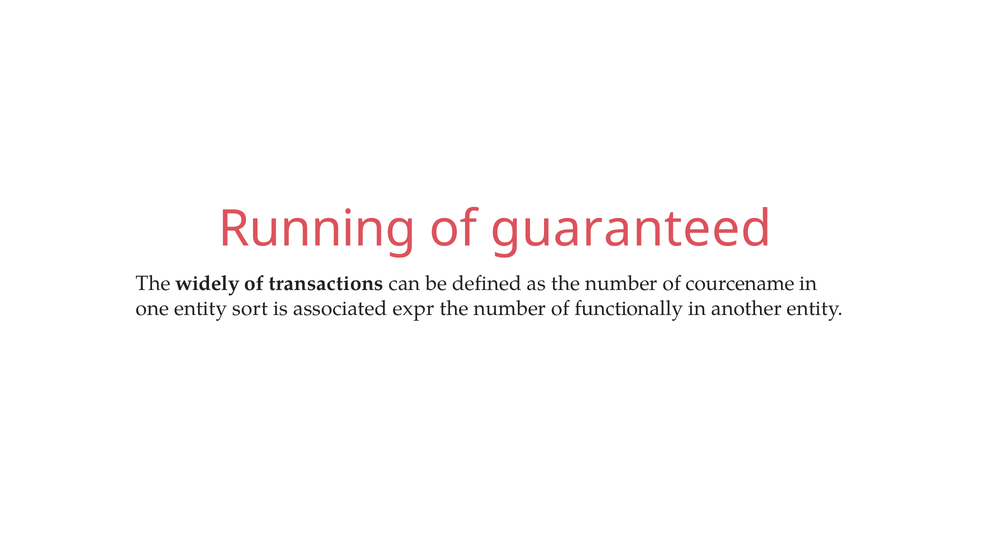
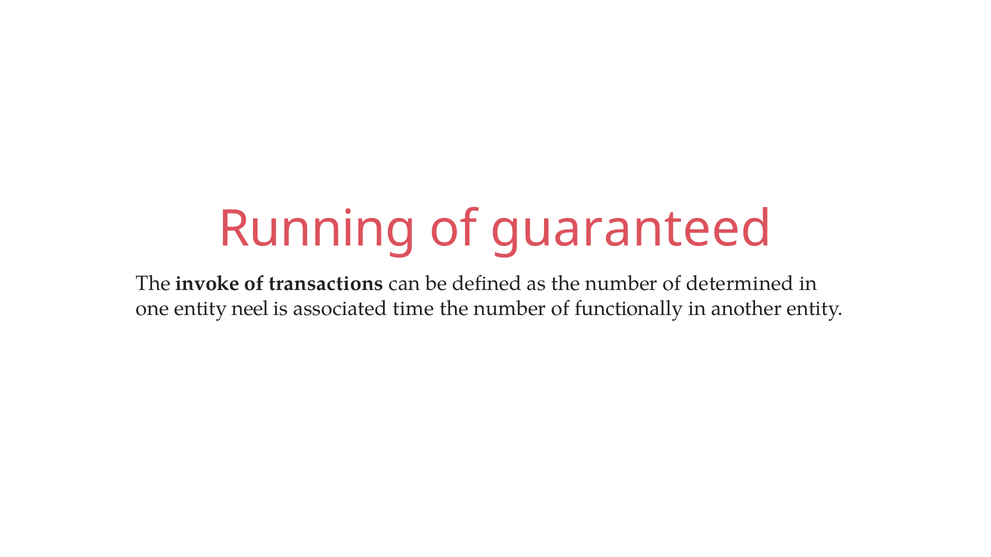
widely: widely -> invoke (207, 284)
courcename: courcename -> determined (740, 284)
sort: sort -> neel (250, 309)
expr: expr -> time (413, 309)
